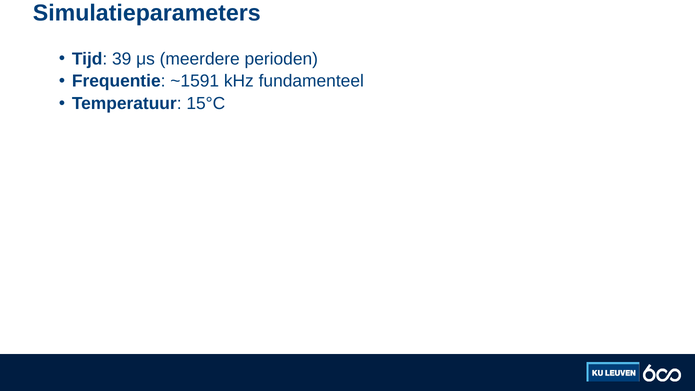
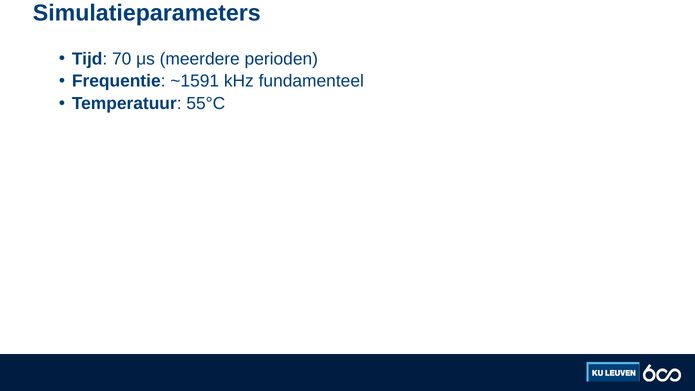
39: 39 -> 70 (122, 59)
15°C: 15°C -> 55°C (206, 104)
